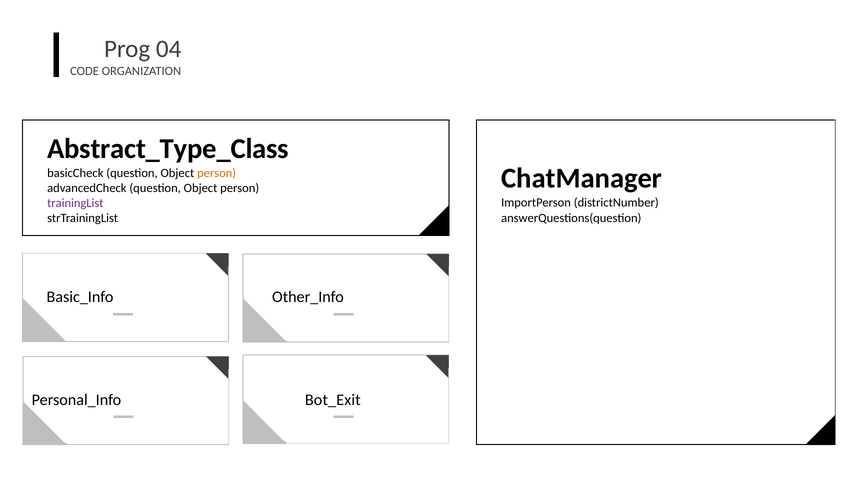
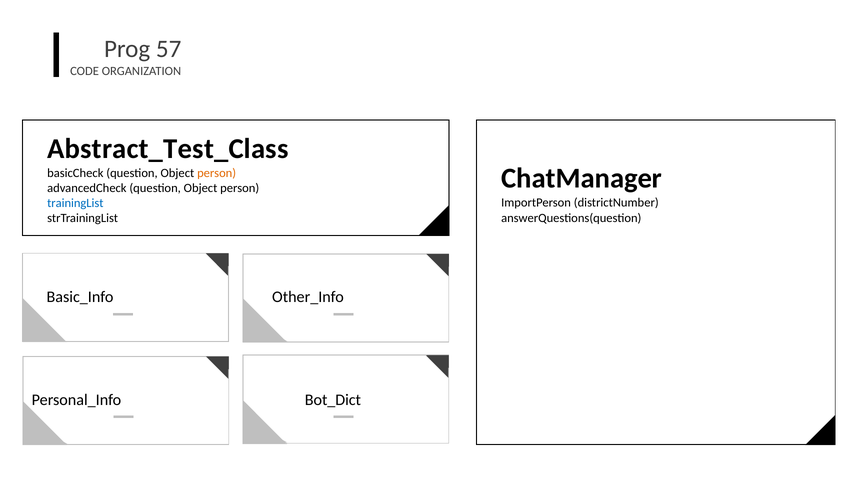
04: 04 -> 57 (169, 49)
Abstract_Type_Class: Abstract_Type_Class -> Abstract_Test_Class (168, 149)
trainingList colour: purple -> blue (75, 203)
Bot_Exit: Bot_Exit -> Bot_Dict (333, 400)
